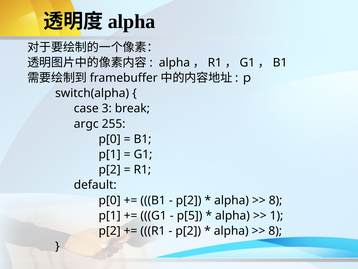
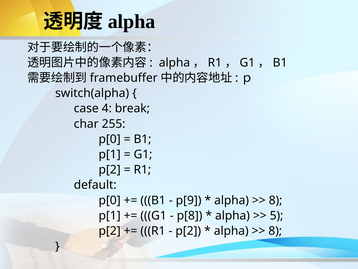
3: 3 -> 4 (107, 108)
argc: argc -> char (86, 124)
p[2: p[2 -> p[9 (189, 200)
p[5: p[5 -> p[8 (190, 215)
1: 1 -> 5 (277, 215)
